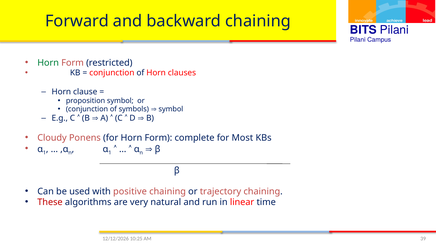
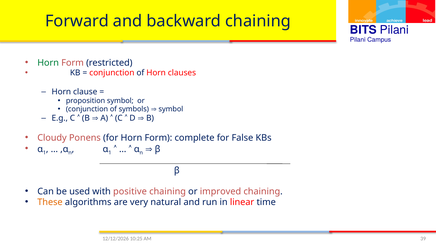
Most: Most -> False (242, 138)
trajectory: trajectory -> improved (220, 192)
These colour: red -> orange (50, 202)
